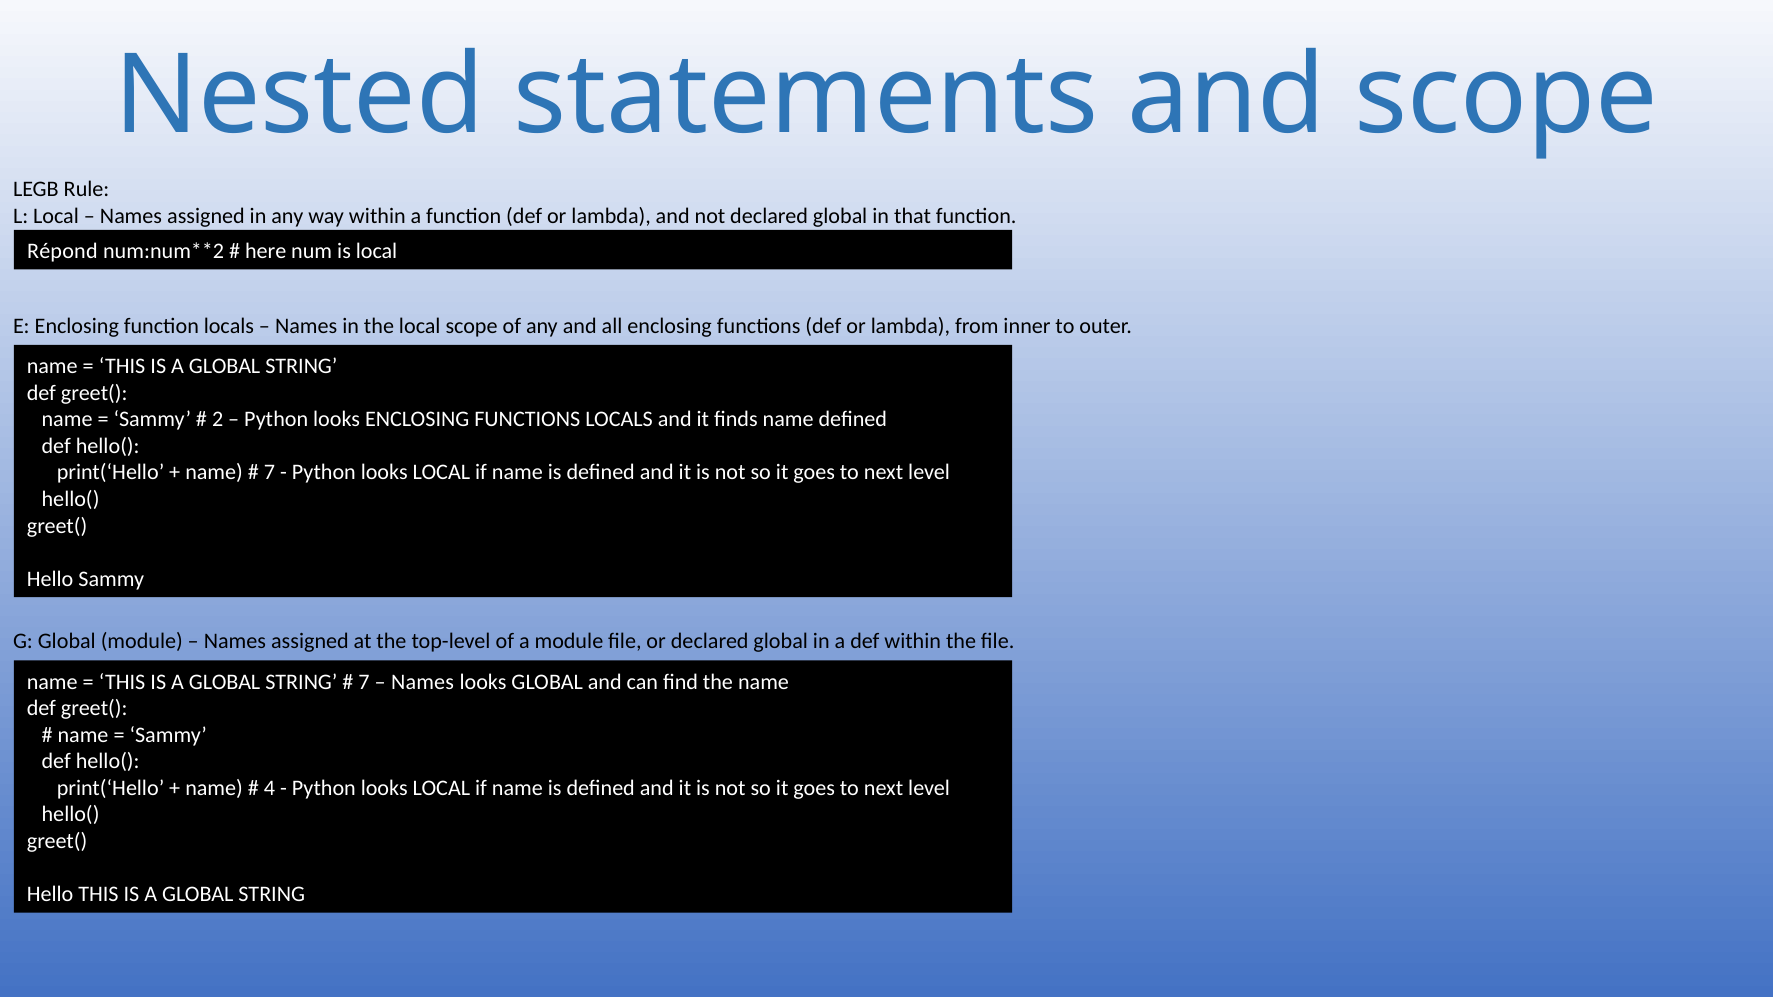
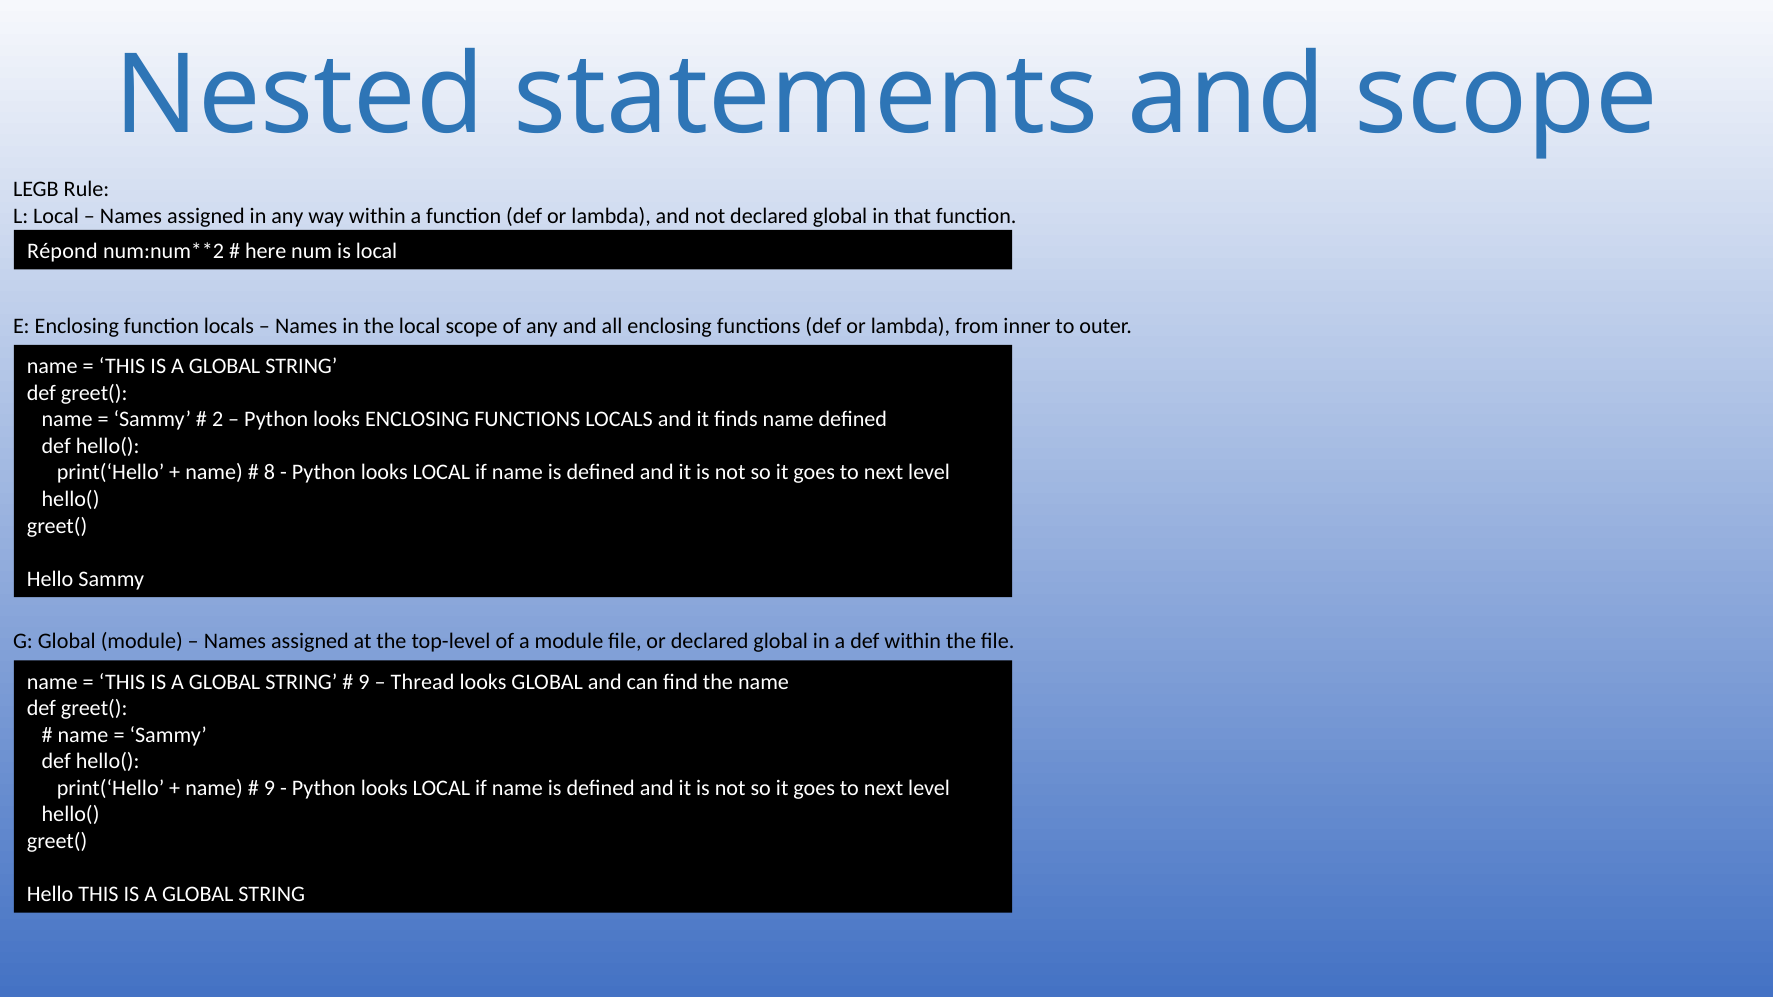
7: 7 -> 8 (269, 473)
7: 7 -> 9 (364, 682)
Names: Names -> Thread (423, 682)
4: 4 -> 9 (269, 788)
